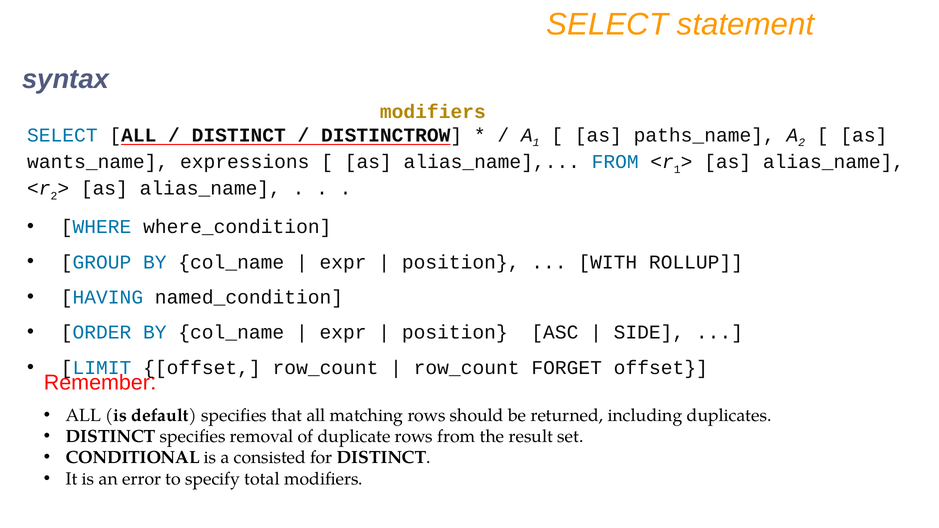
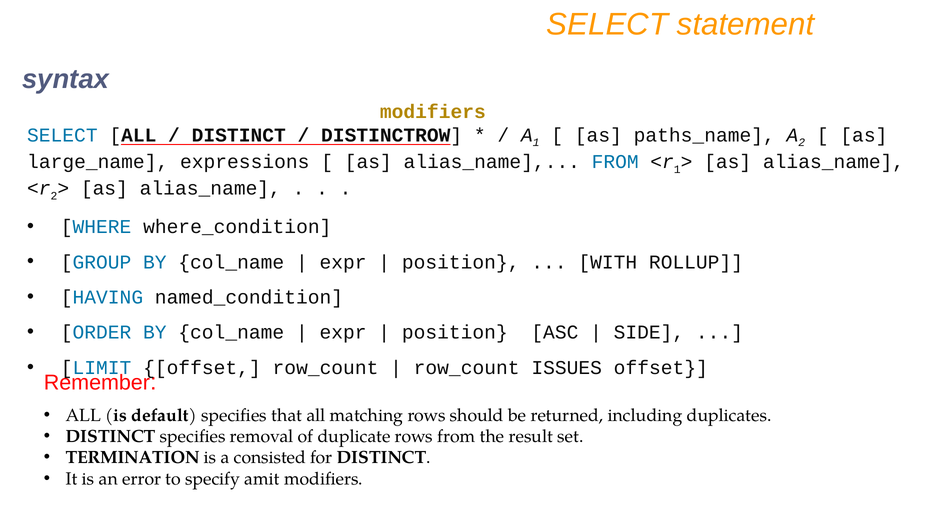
wants_name: wants_name -> large_name (98, 162)
FORGET: FORGET -> ISSUES (567, 368)
CONDITIONAL: CONDITIONAL -> TERMINATION (133, 458)
total: total -> amit (262, 479)
